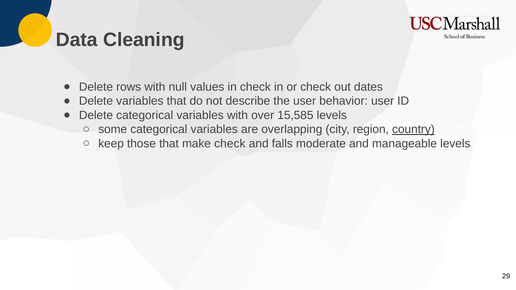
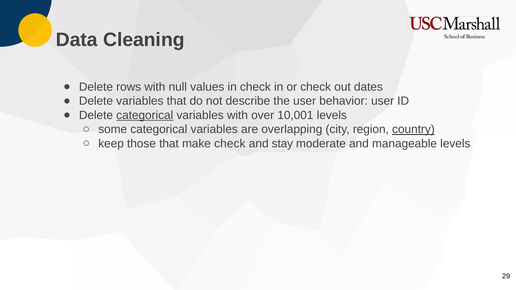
categorical underline: none -> present (145, 115)
15,585: 15,585 -> 10,001 (295, 115)
falls: falls -> stay (282, 144)
